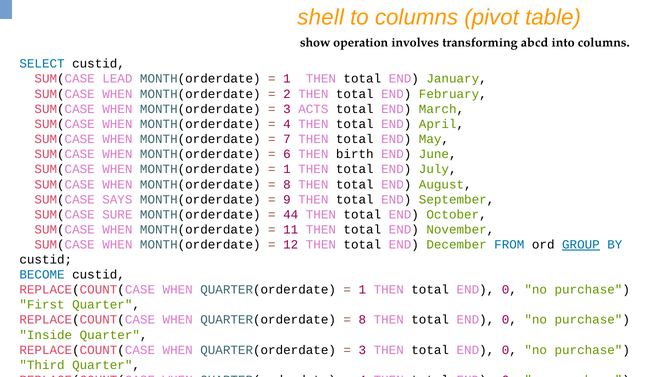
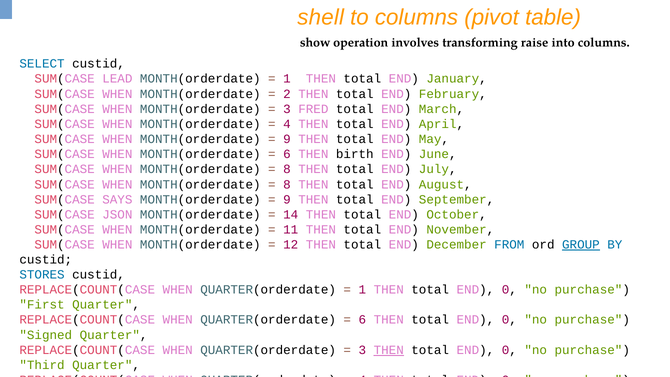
abcd: abcd -> raise (535, 43)
ACTS: ACTS -> FRED (313, 109)
7: 7 -> 9 (287, 139)
1: 1 -> 8 (287, 169)
SURE: SURE -> JSON (117, 214)
44: 44 -> 14 (291, 214)
BECOME: BECOME -> STORES (42, 274)
8: 8 -> 6 (362, 320)
Inside: Inside -> Signed (46, 335)
THEN underline: none -> present (389, 350)
